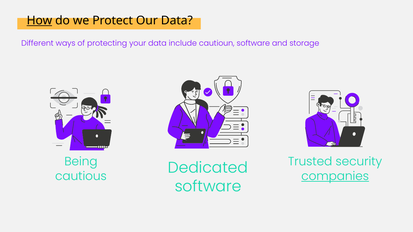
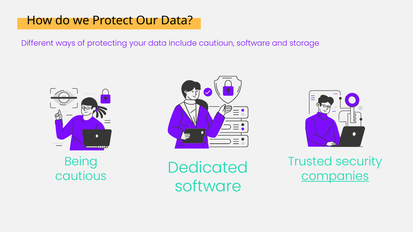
How underline: present -> none (39, 20)
